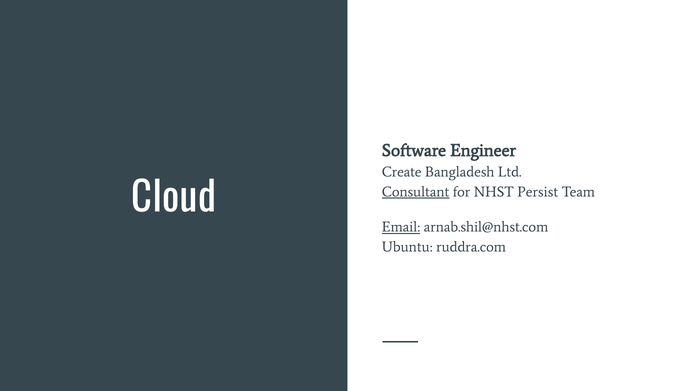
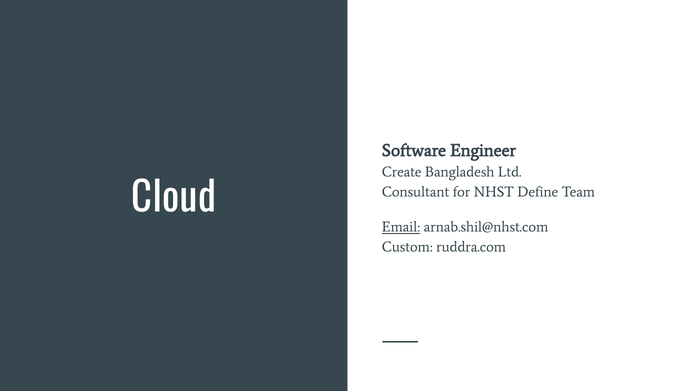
Consultant underline: present -> none (416, 192)
Persist: Persist -> Define (538, 192)
Ubuntu: Ubuntu -> Custom (407, 247)
